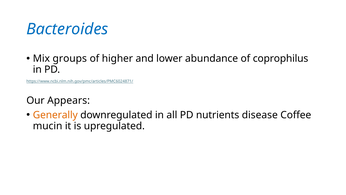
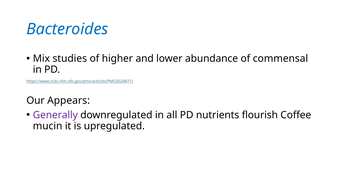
groups: groups -> studies (70, 58)
coprophilus: coprophilus -> commensal (280, 58)
Generally colour: orange -> purple (55, 115)
disease: disease -> flourish (260, 115)
